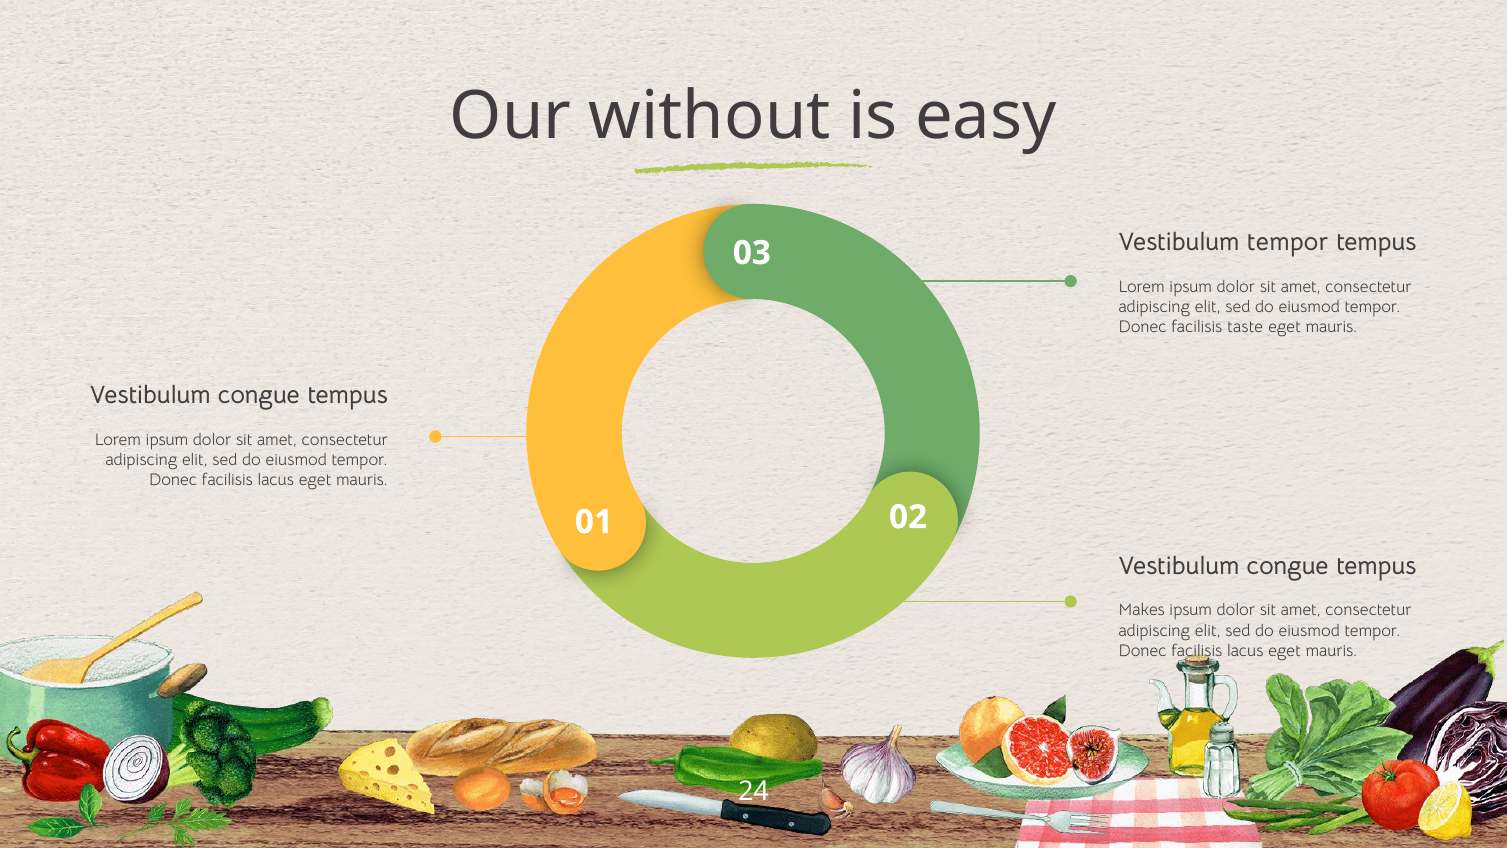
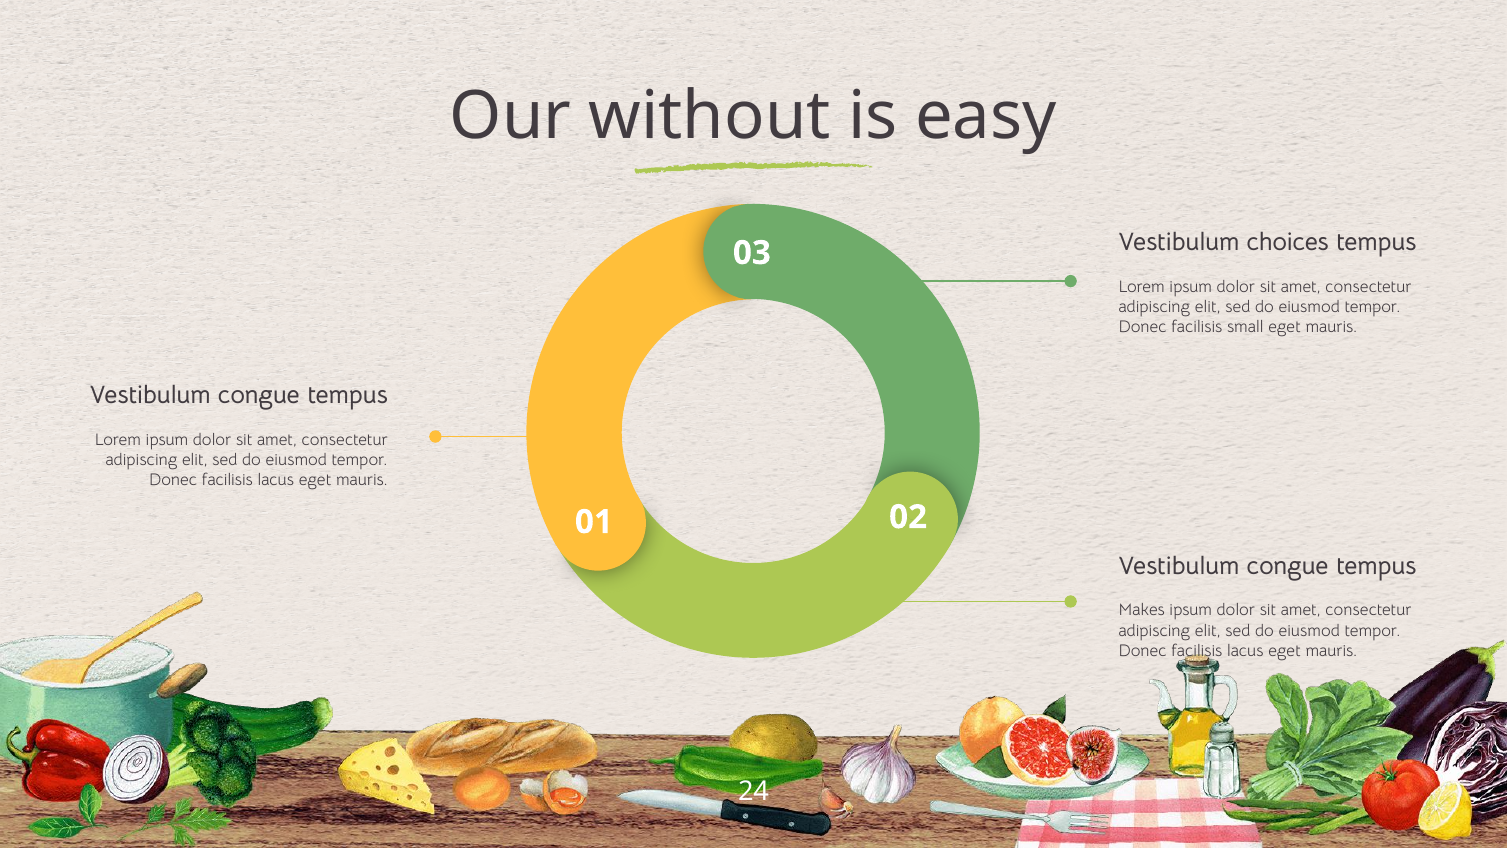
Vestibulum tempor: tempor -> choices (1288, 243)
taste: taste -> small (1245, 327)
